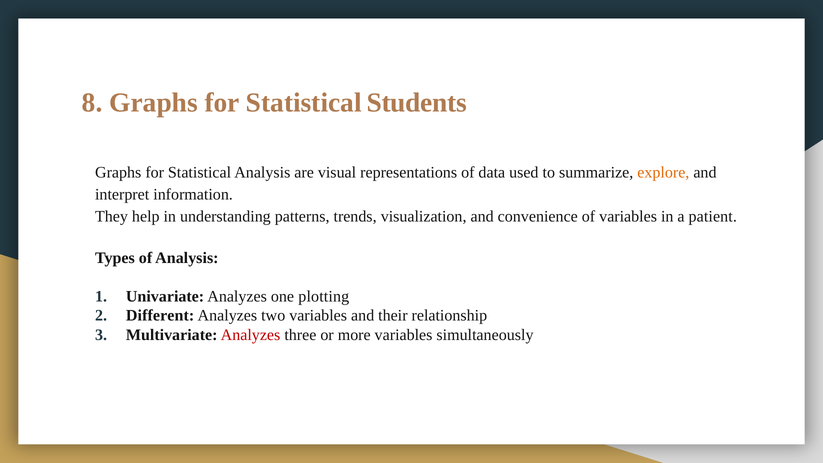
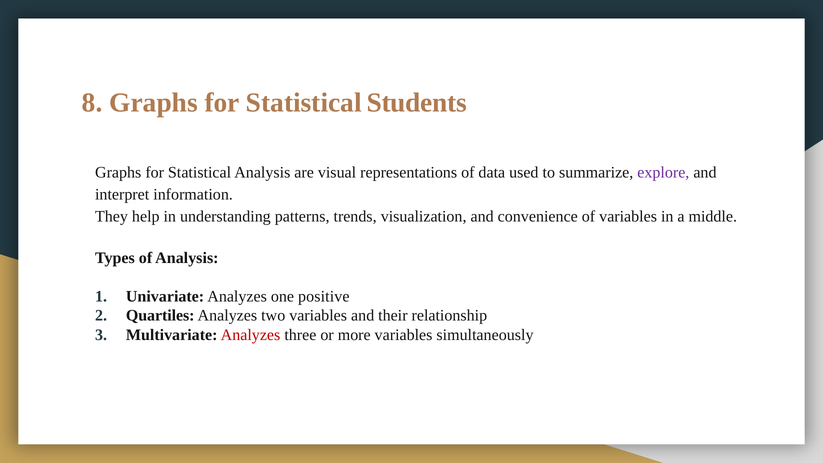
explore colour: orange -> purple (663, 173)
patient: patient -> middle (713, 217)
plotting: plotting -> positive (324, 296)
Different: Different -> Quartiles (160, 316)
